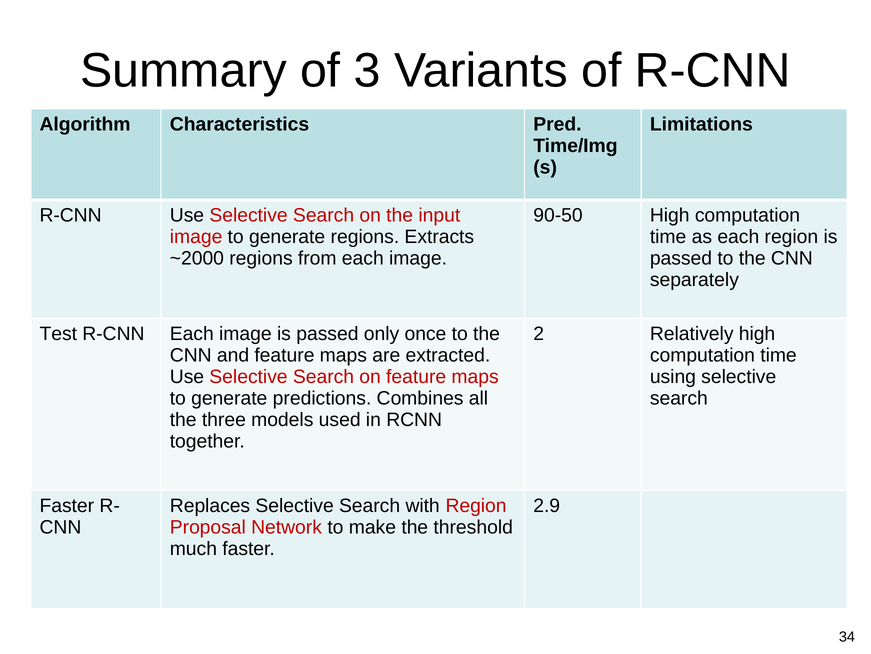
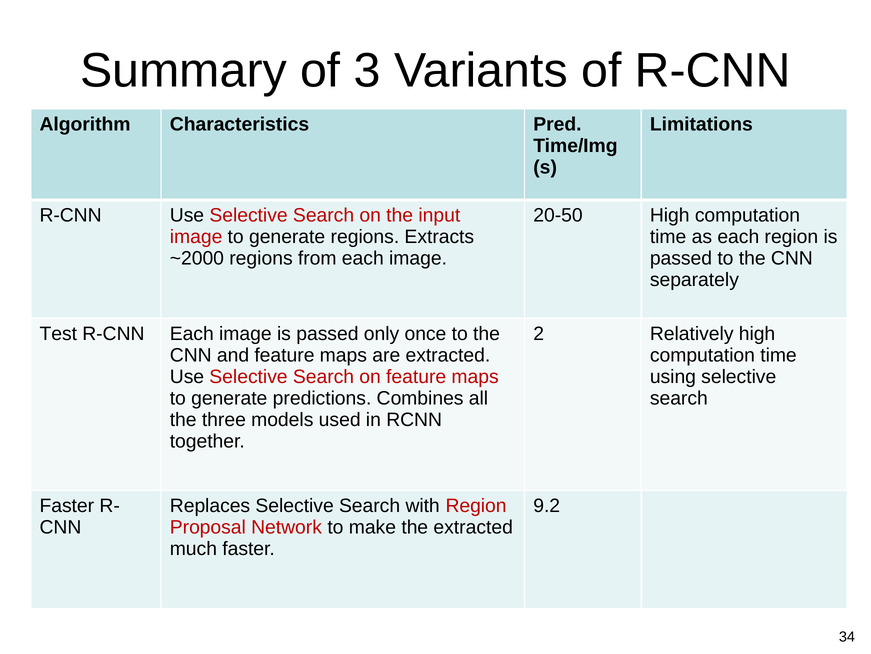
90-50: 90-50 -> 20-50 (558, 215)
2.9: 2.9 -> 9.2 (547, 505)
the threshold: threshold -> extracted (473, 527)
